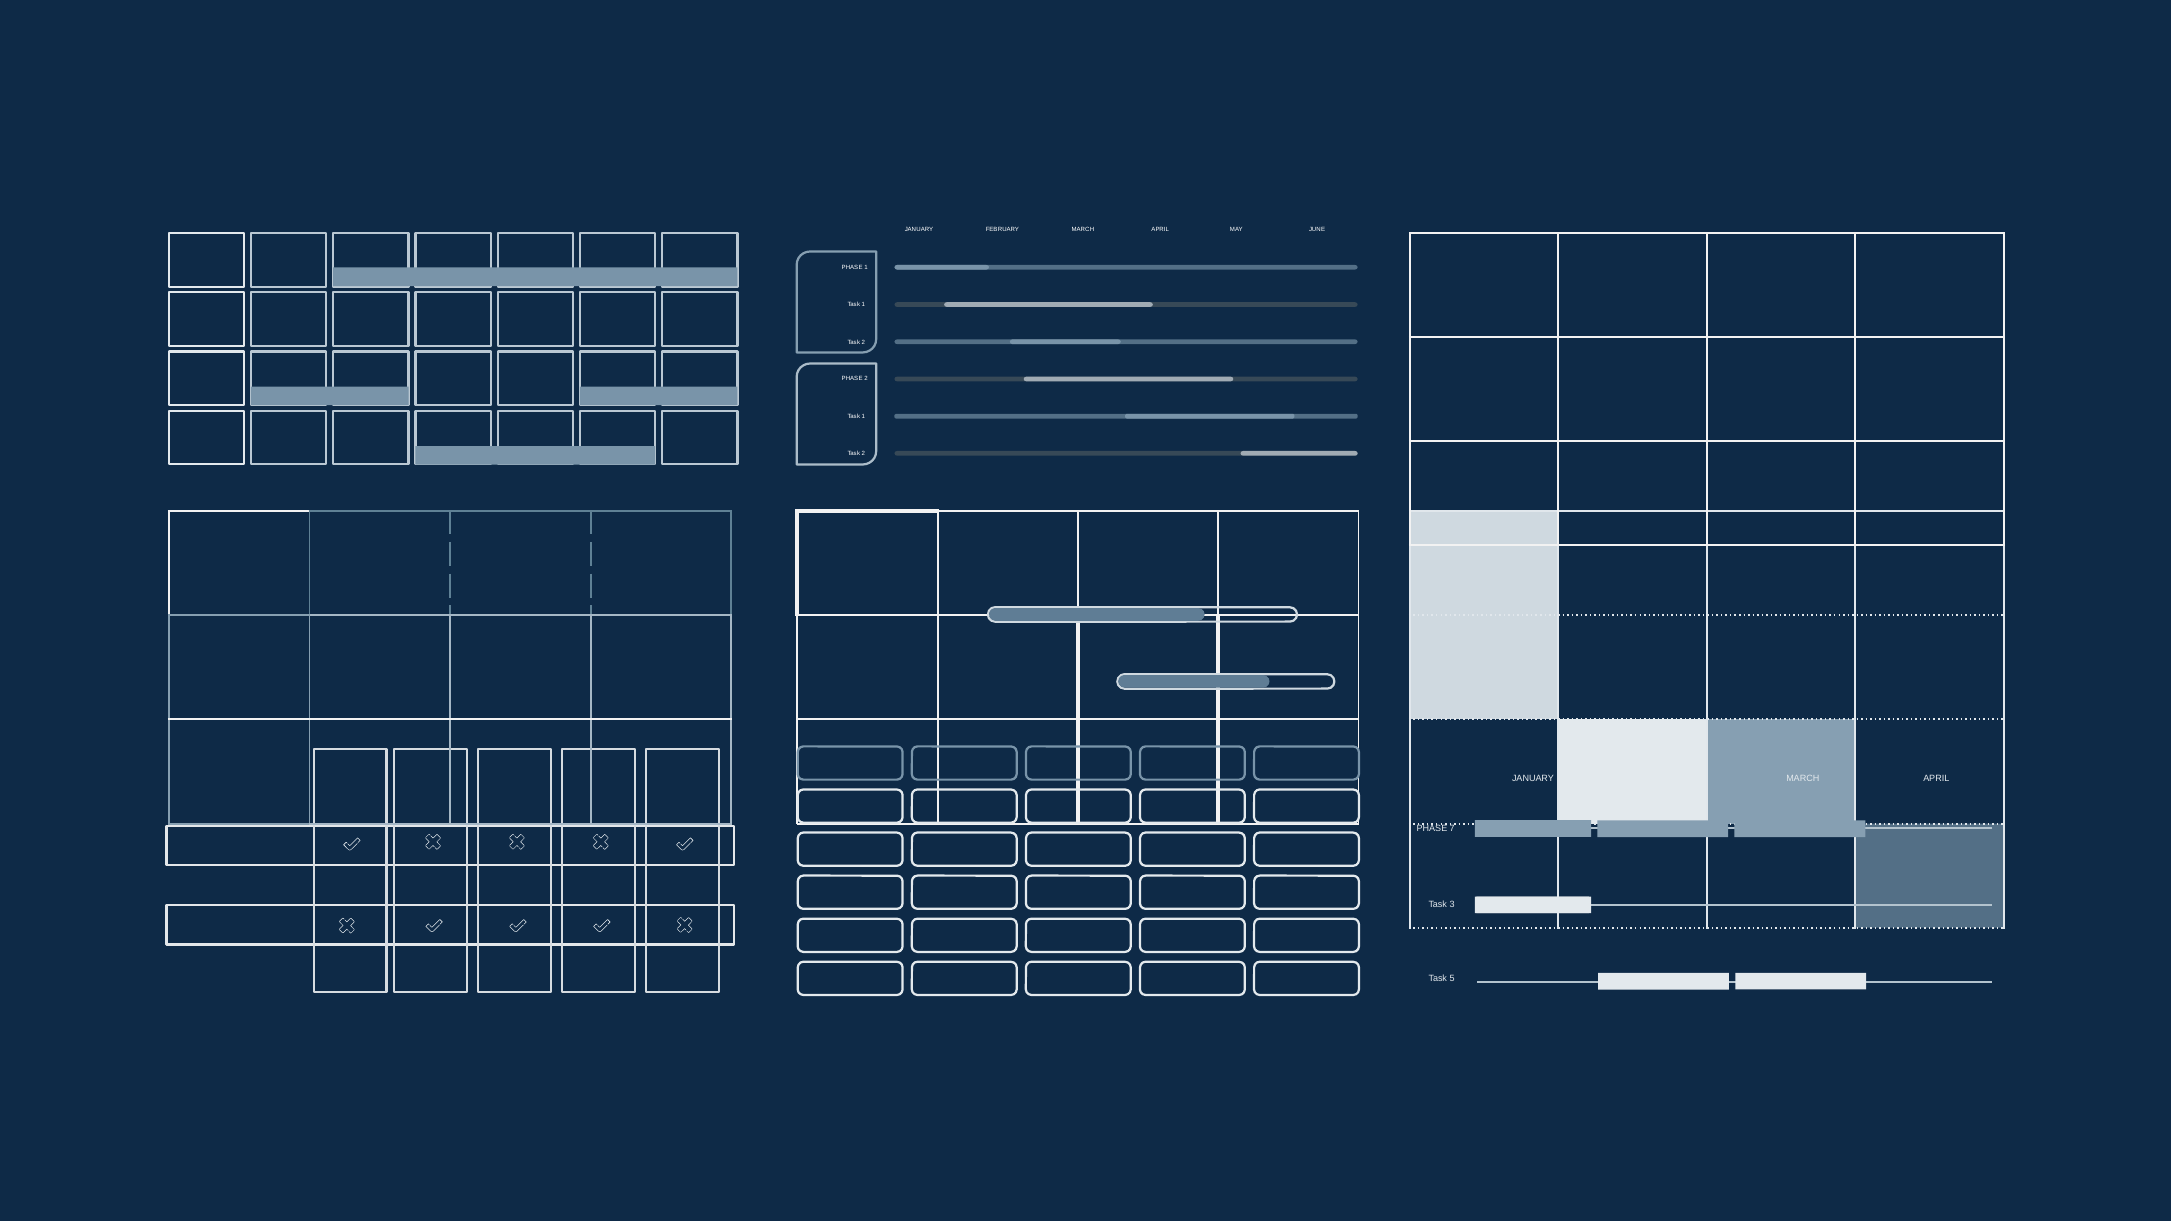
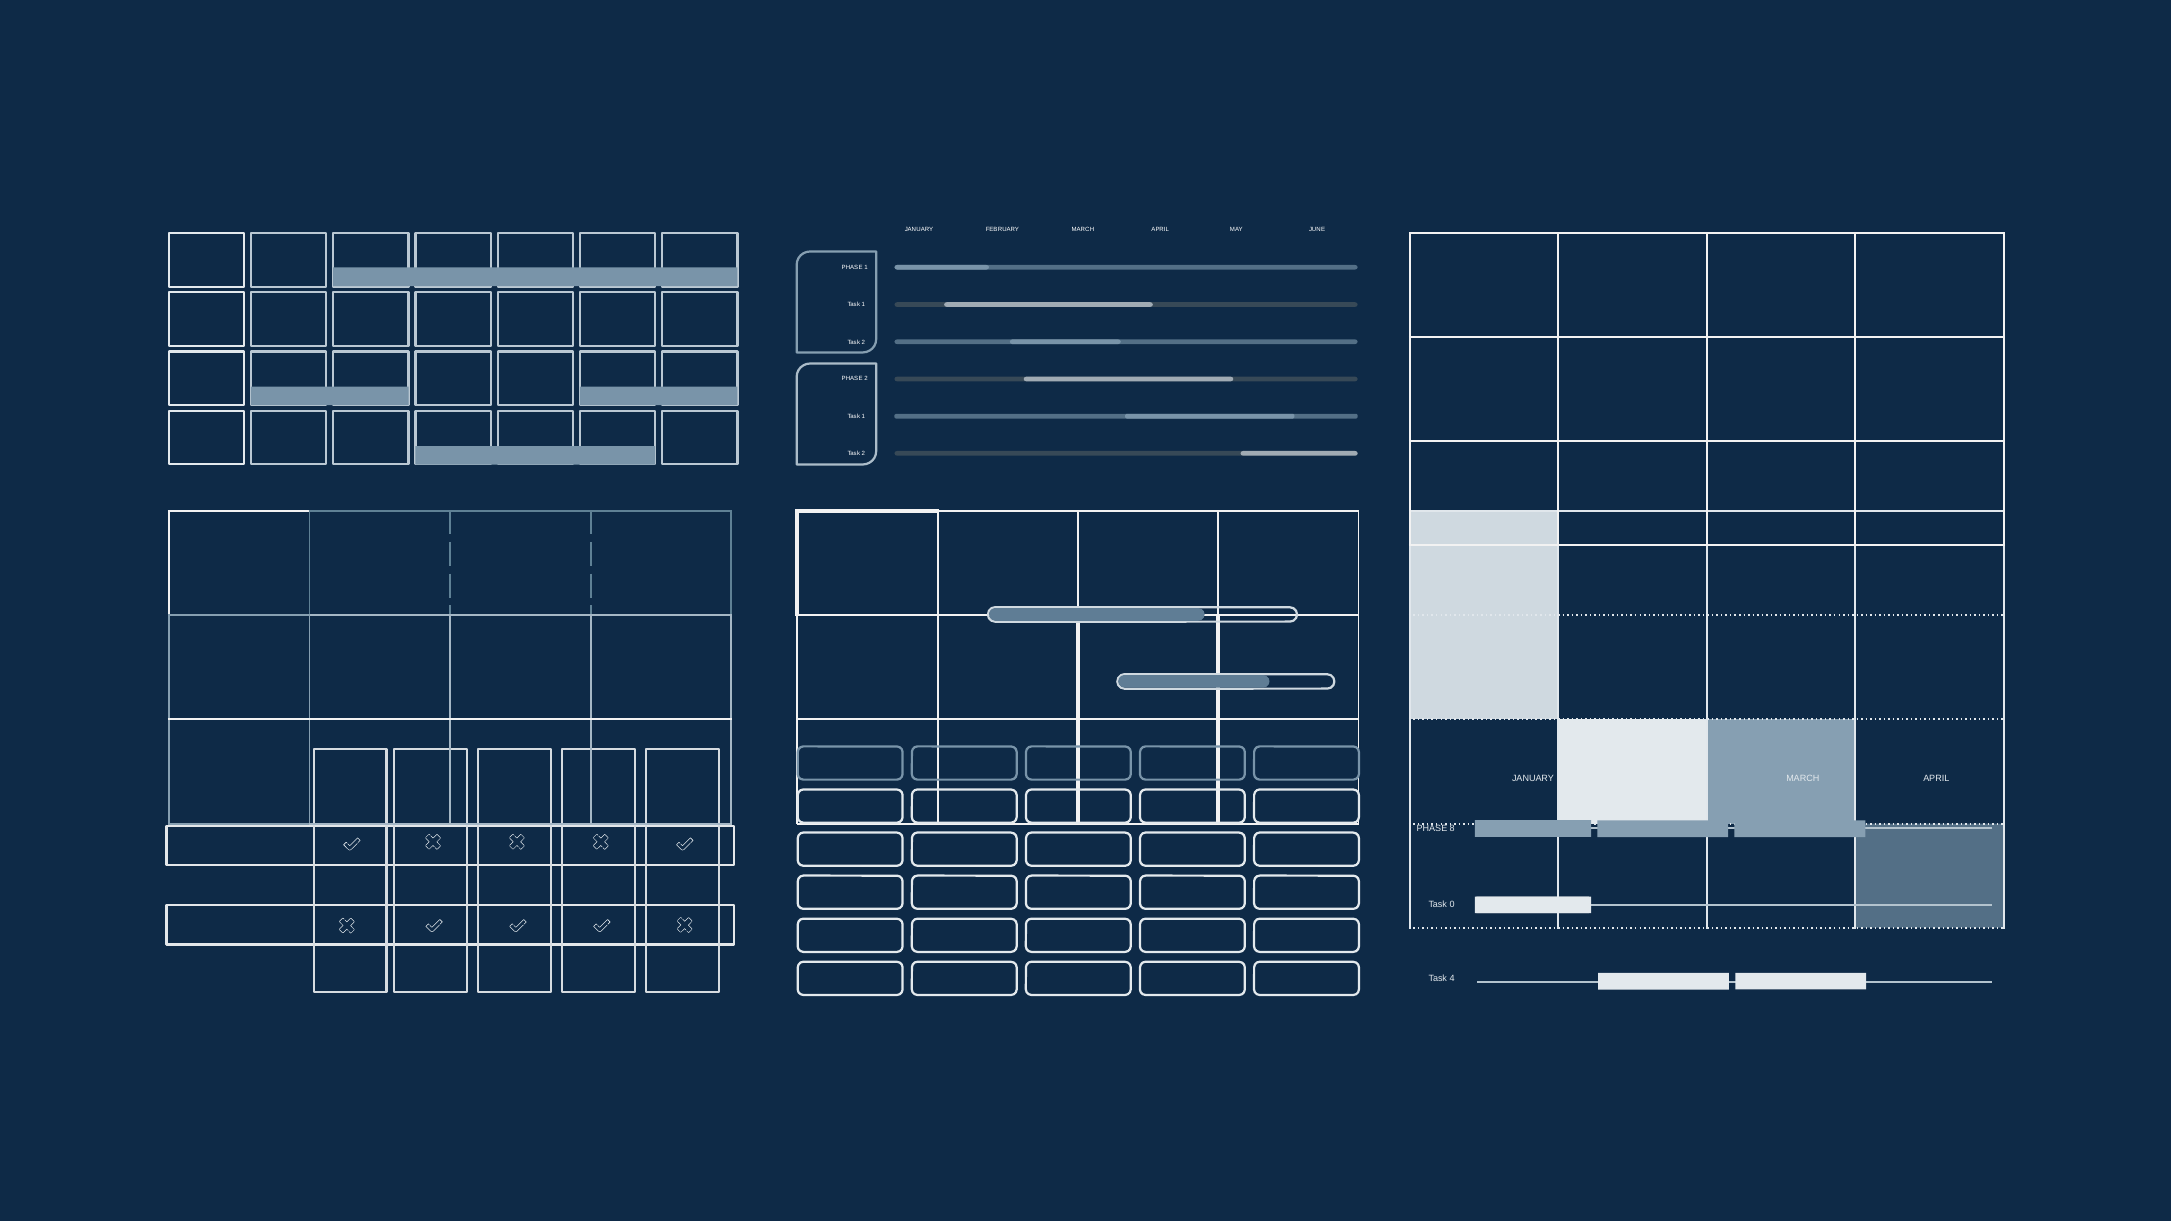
7: 7 -> 8 (1452, 829)
3: 3 -> 0 (1452, 904)
5: 5 -> 4 (1452, 979)
